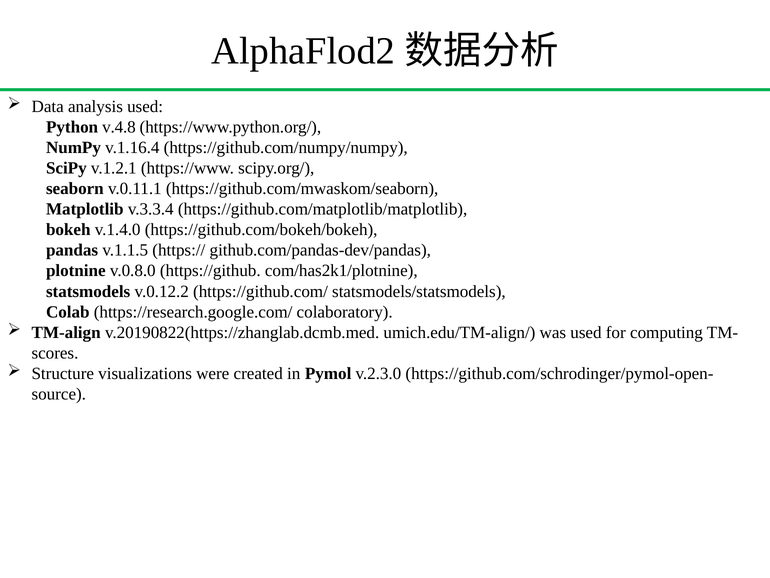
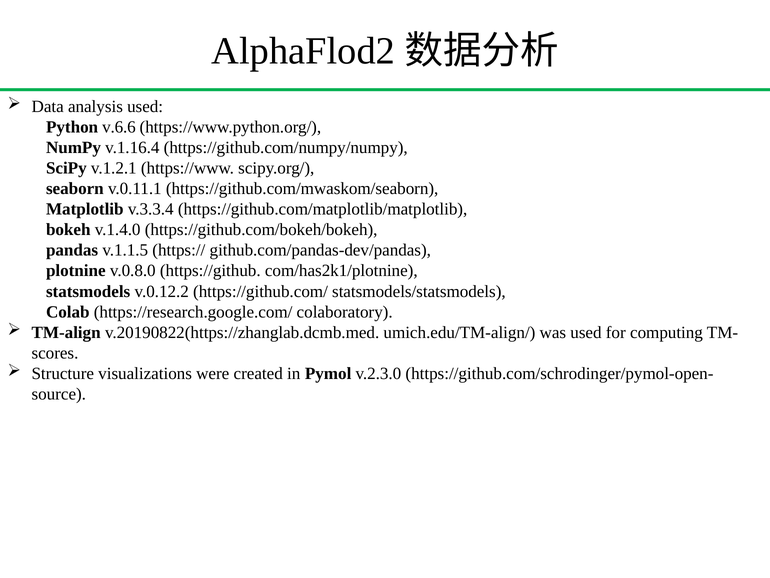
v.4.8: v.4.8 -> v.6.6 (119, 127)
